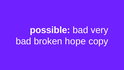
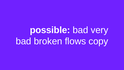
hope: hope -> flows (75, 41)
